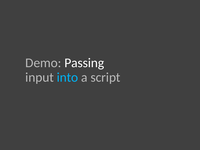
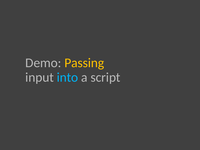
Passing colour: white -> yellow (84, 63)
